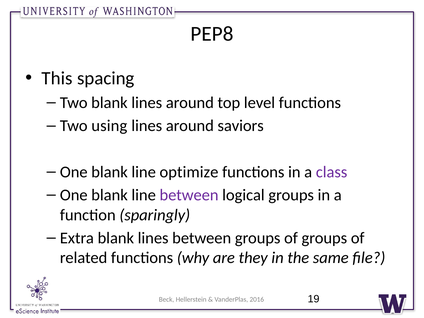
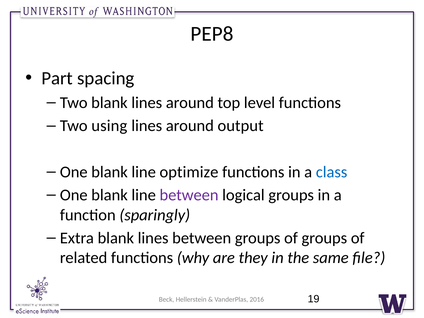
This: This -> Part (57, 78)
saviors: saviors -> output (241, 126)
class colour: purple -> blue (332, 172)
